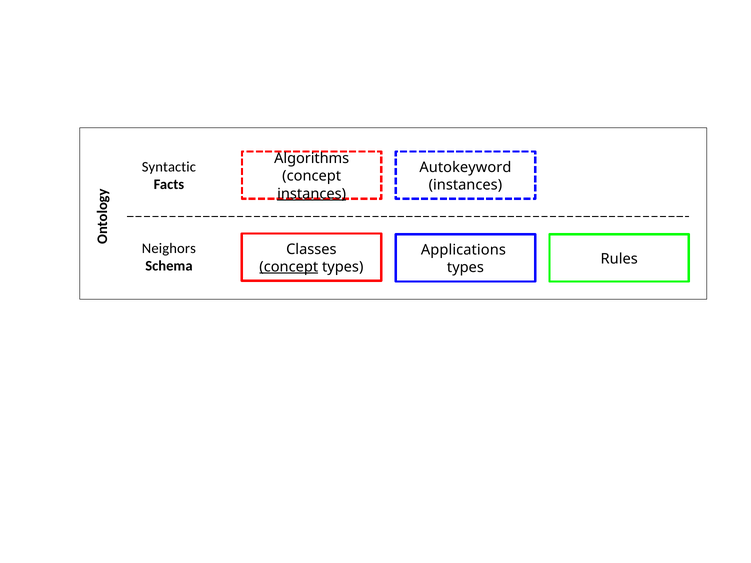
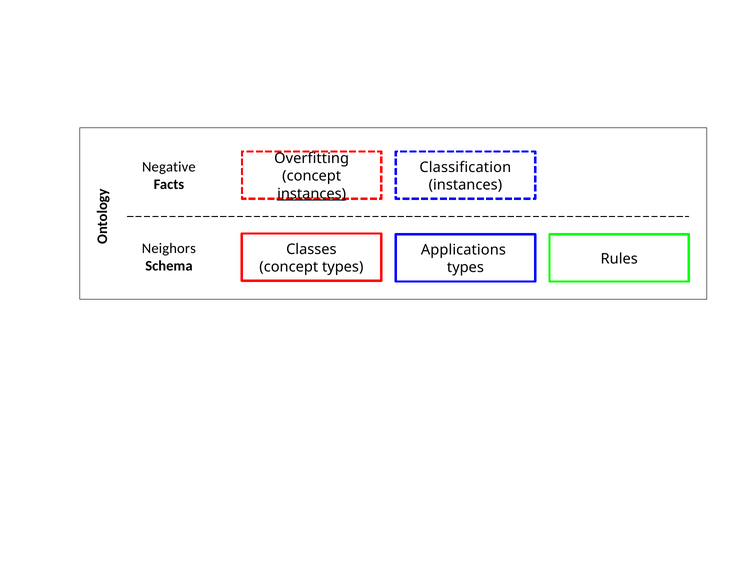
Algorithms: Algorithms -> Overfitting (312, 159)
Syntactic: Syntactic -> Negative (169, 167)
Autokeyword: Autokeyword -> Classification (465, 167)
concept underline: present -> none (289, 267)
